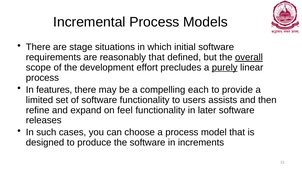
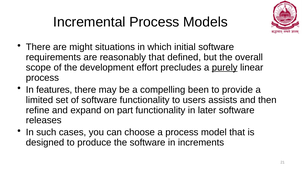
stage: stage -> might (81, 47)
overall underline: present -> none (249, 57)
each: each -> been (198, 90)
feel: feel -> part (125, 110)
